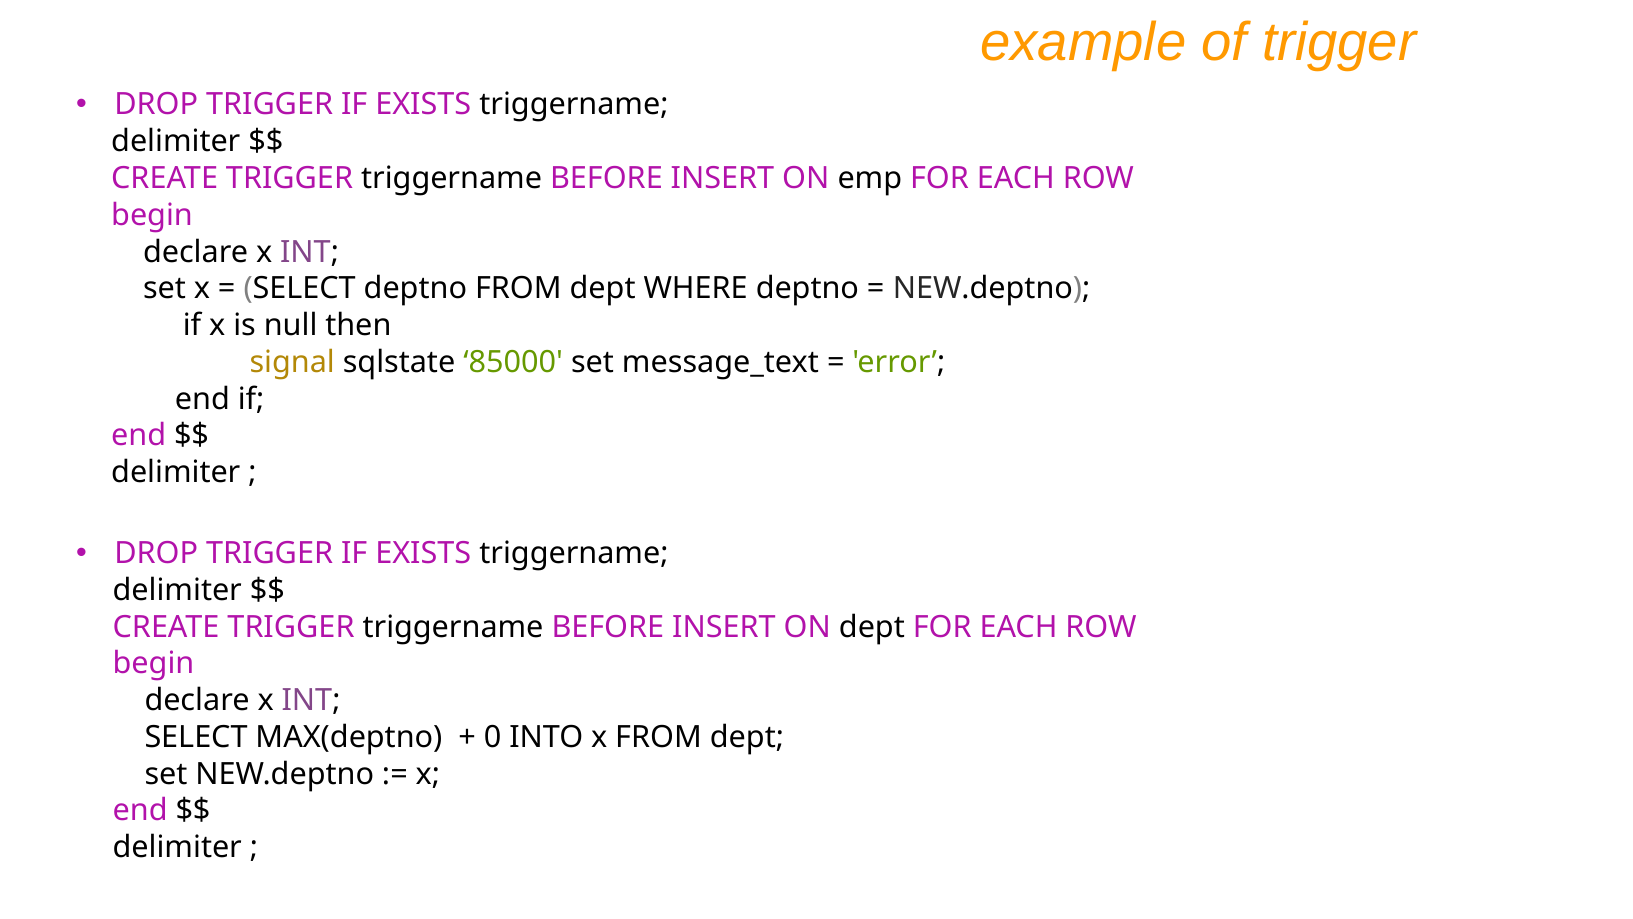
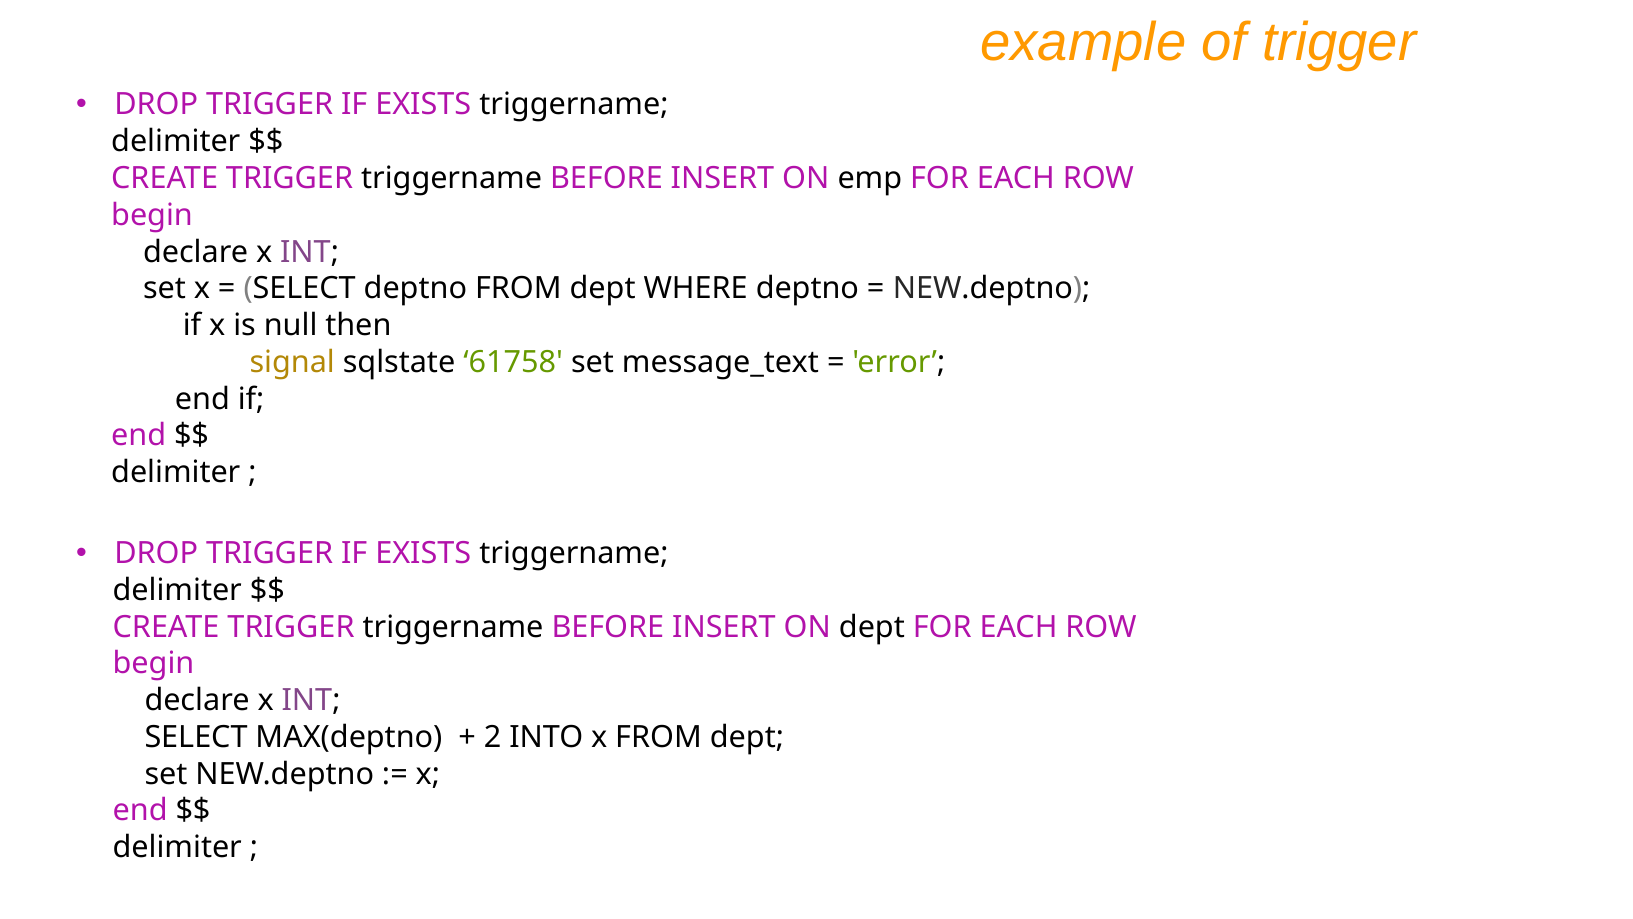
85000: 85000 -> 61758 (513, 362)
0: 0 -> 2 (493, 737)
